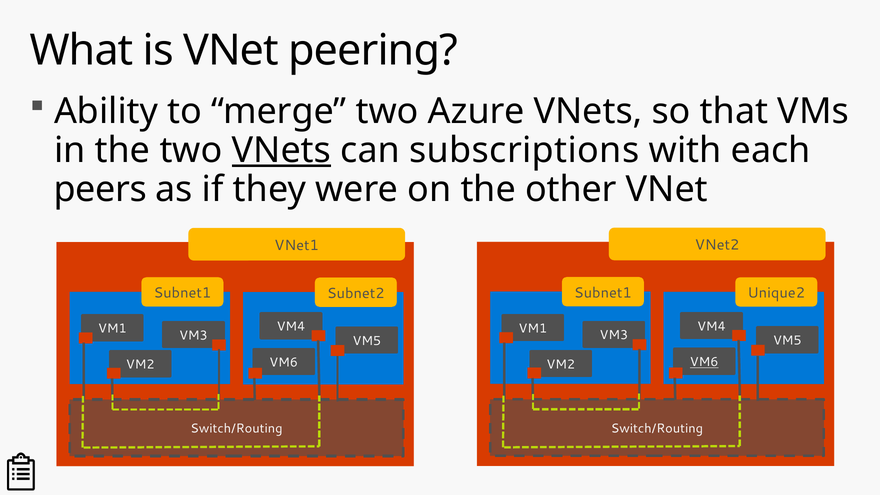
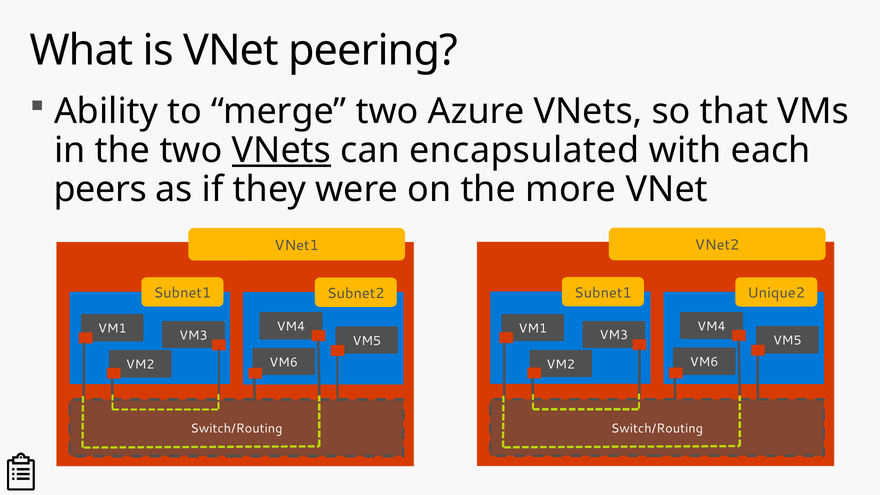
subscriptions: subscriptions -> encapsulated (524, 150)
other: other -> more (571, 189)
VM6 underline: present -> none (704, 362)
